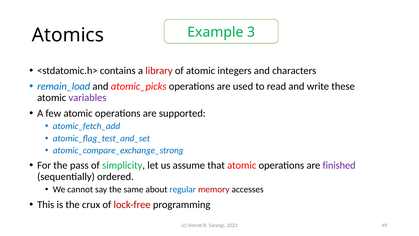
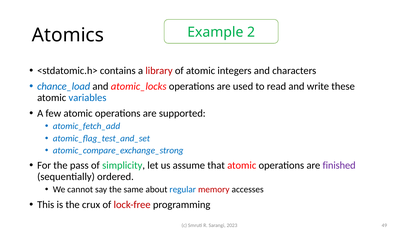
3: 3 -> 2 (251, 32)
remain_load: remain_load -> chance_load (64, 86)
atomic_picks: atomic_picks -> atomic_locks (139, 86)
variables colour: purple -> blue (87, 98)
